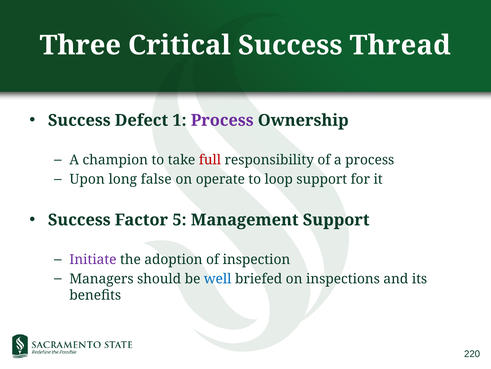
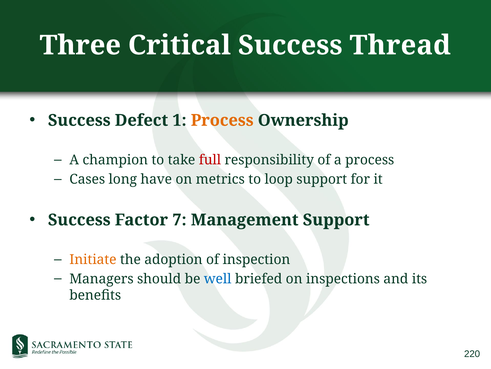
Process colour: purple -> orange (222, 120)
Upon: Upon -> Cases (87, 179)
false: false -> have (156, 179)
operate: operate -> metrics (220, 179)
5: 5 -> 7 (179, 220)
Initiate colour: purple -> orange (93, 259)
